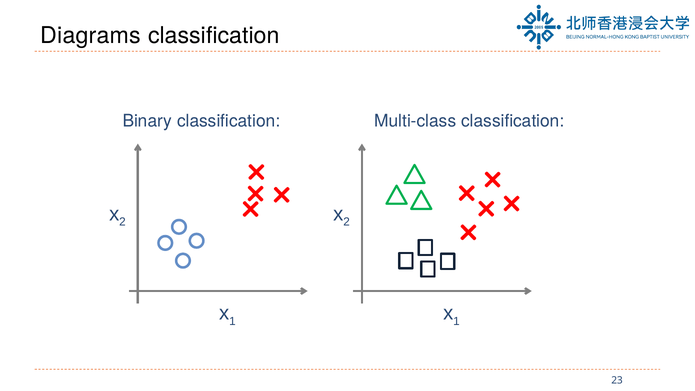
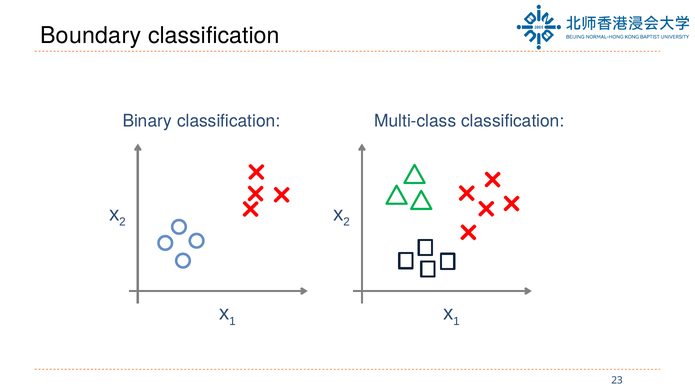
Diagrams: Diagrams -> Boundary (91, 36)
